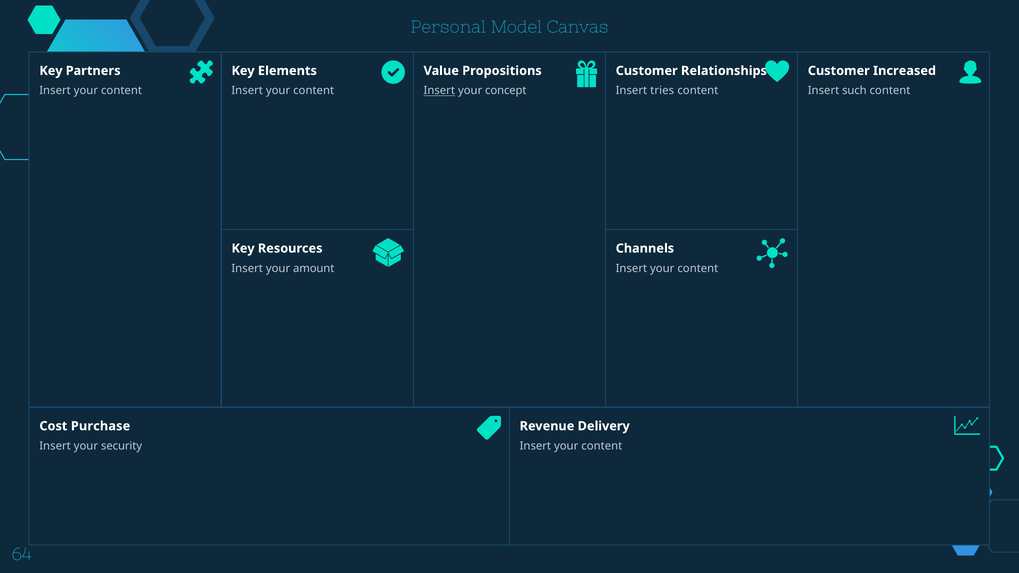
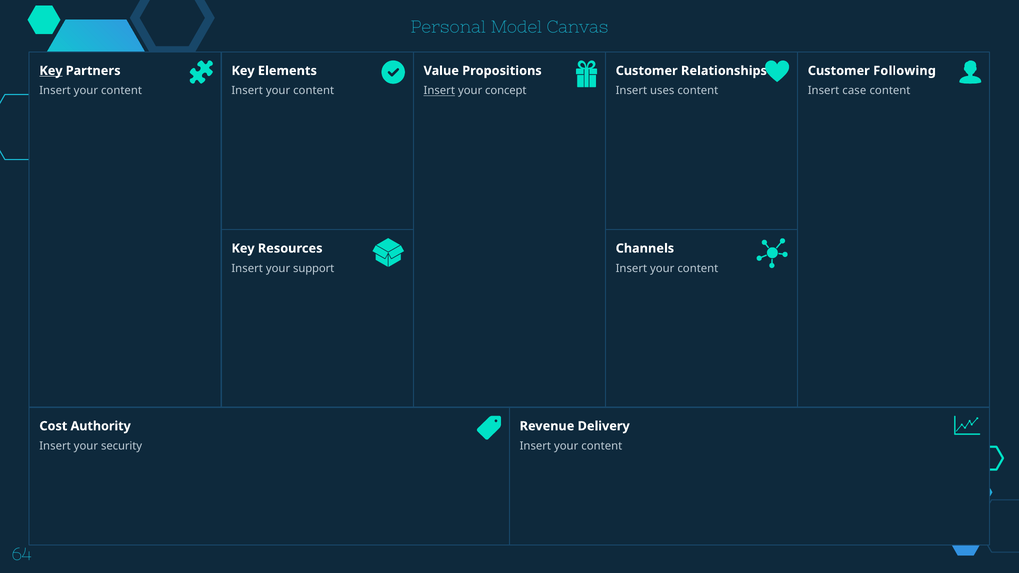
Key underline: none -> present (51, 71)
Increased: Increased -> Following (905, 71)
tries: tries -> uses (662, 91)
such: such -> case (854, 91)
amount: amount -> support (314, 269)
Purchase: Purchase -> Authority (101, 426)
